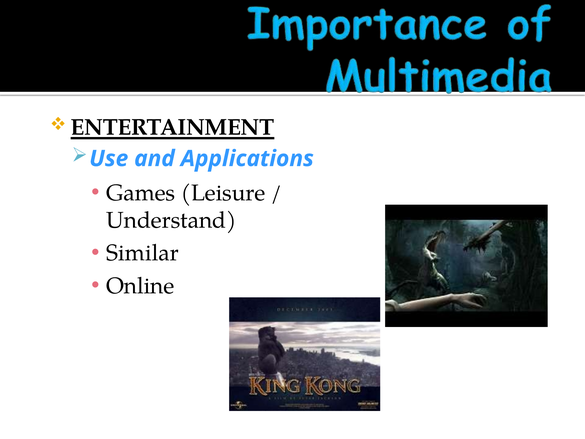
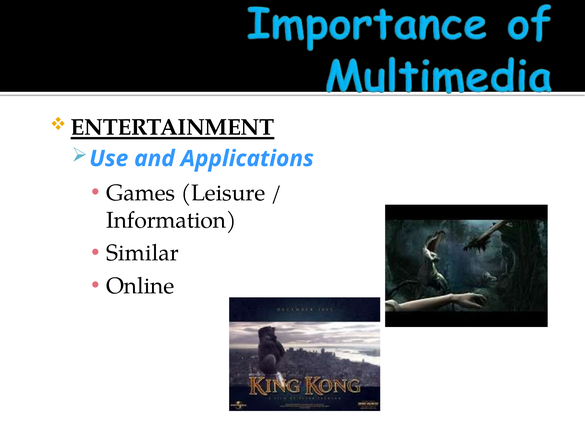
Understand: Understand -> Information (171, 220)
